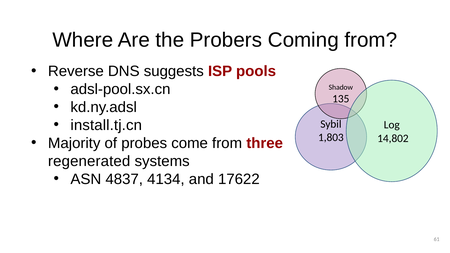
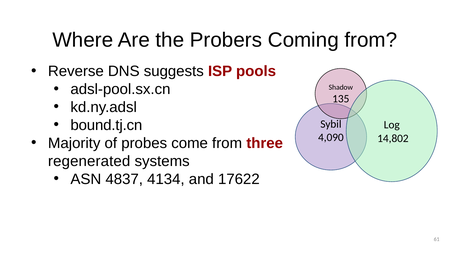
install.tj.cn: install.tj.cn -> bound.tj.cn (106, 125)
1,803: 1,803 -> 4,090 (331, 138)
